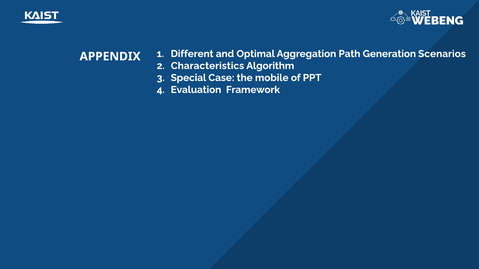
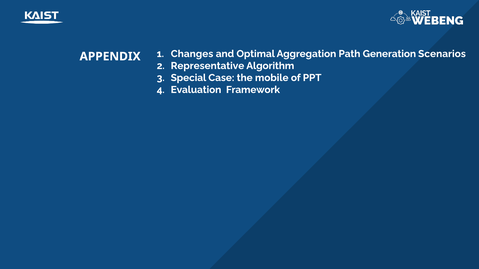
Different: Different -> Changes (192, 54)
Characteristics: Characteristics -> Representative (207, 66)
